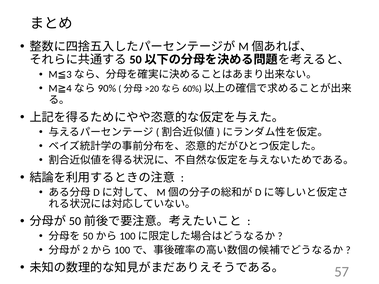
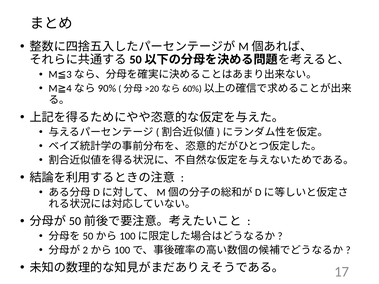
57: 57 -> 17 (342, 272)
